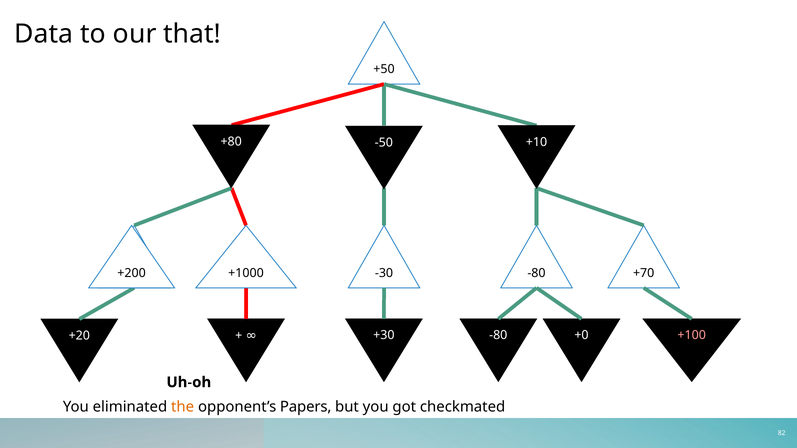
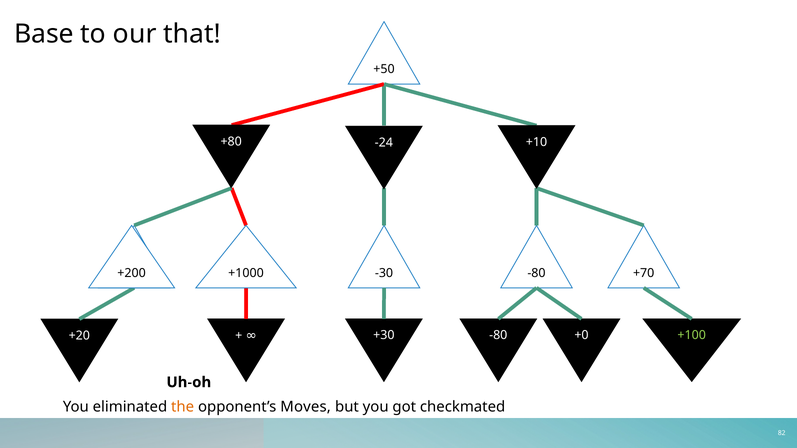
Data: Data -> Base (44, 34)
-50: -50 -> -24 (384, 143)
+100 colour: pink -> light green (692, 336)
Papers: Papers -> Moves (306, 407)
